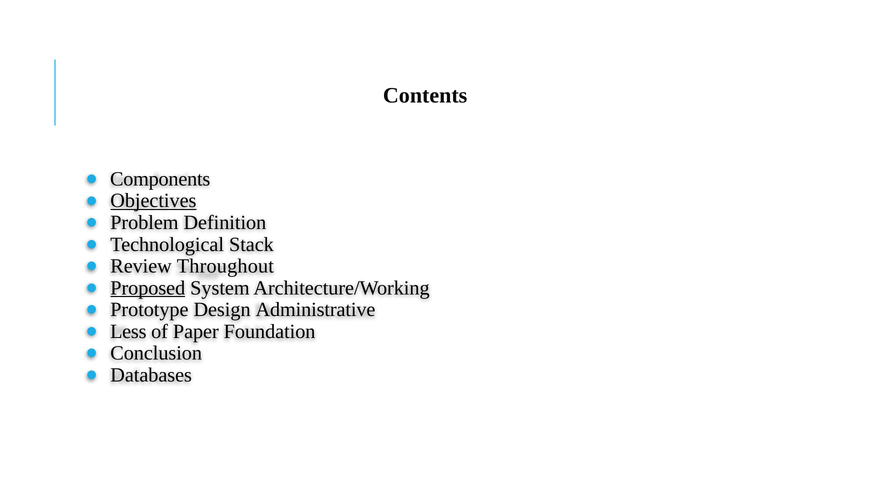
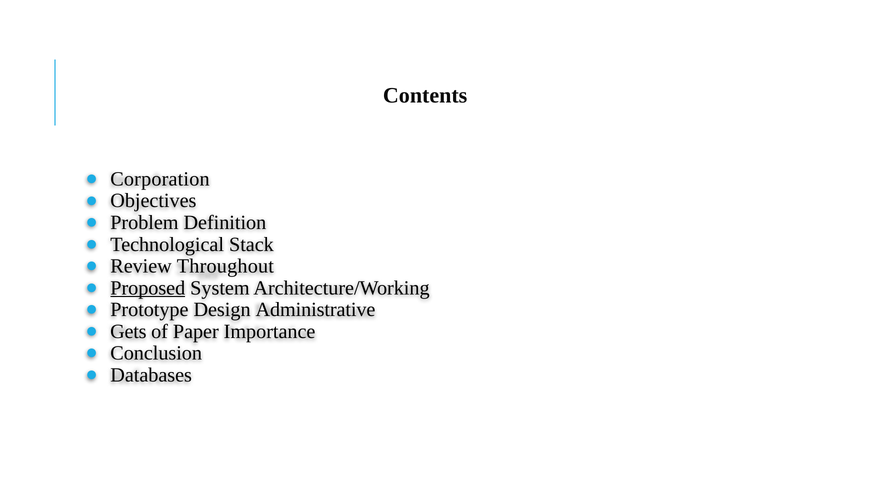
Components: Components -> Corporation (160, 179)
Objectives underline: present -> none (153, 201)
Less: Less -> Gets (128, 332)
Foundation: Foundation -> Importance (270, 332)
